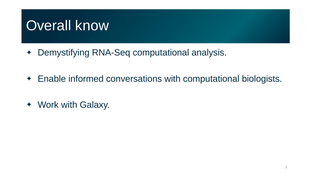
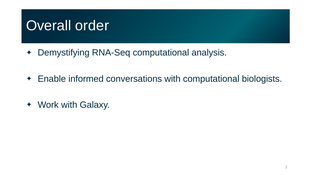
know: know -> order (92, 26)
